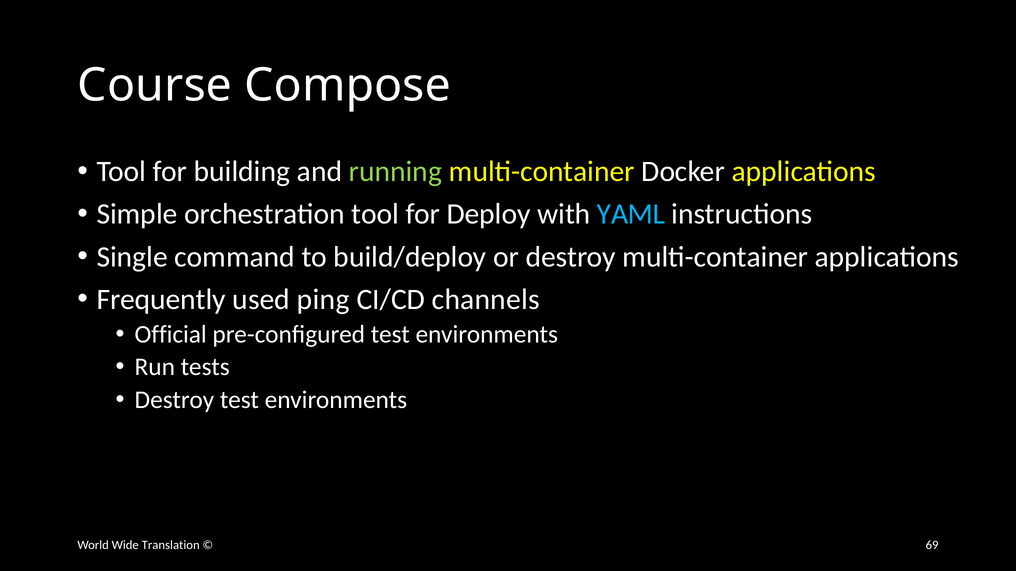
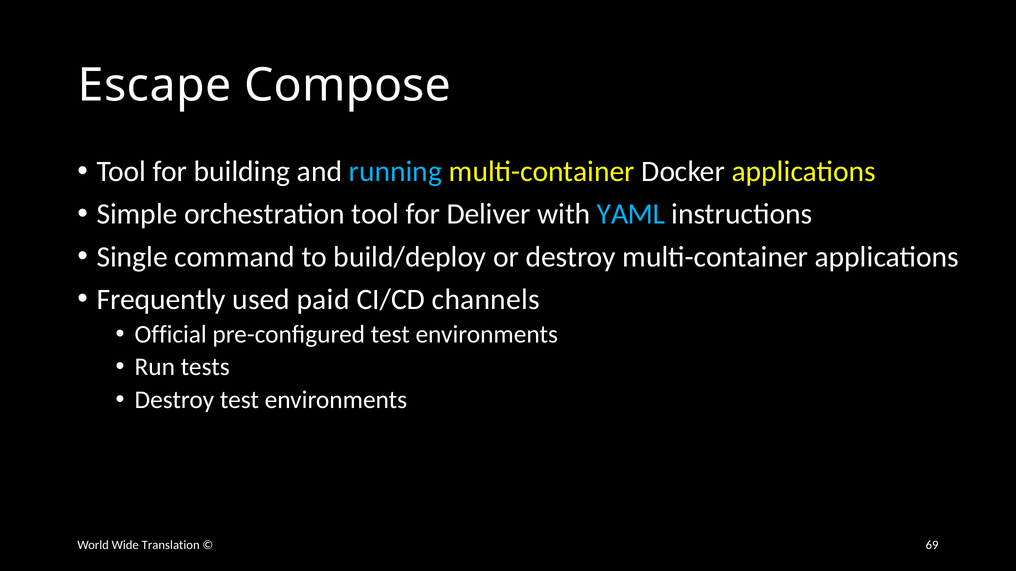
Course: Course -> Escape (155, 85)
running colour: light green -> light blue (395, 172)
Deploy: Deploy -> Deliver (489, 214)
ping: ping -> paid (323, 300)
